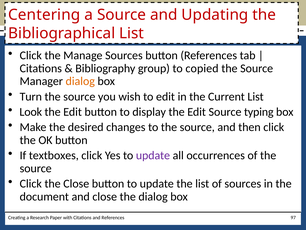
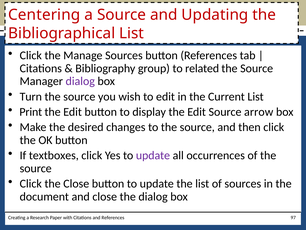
copied: copied -> related (202, 68)
dialog colour: orange -> purple (80, 81)
Look: Look -> Print (31, 112)
typing: typing -> arrow (259, 112)
